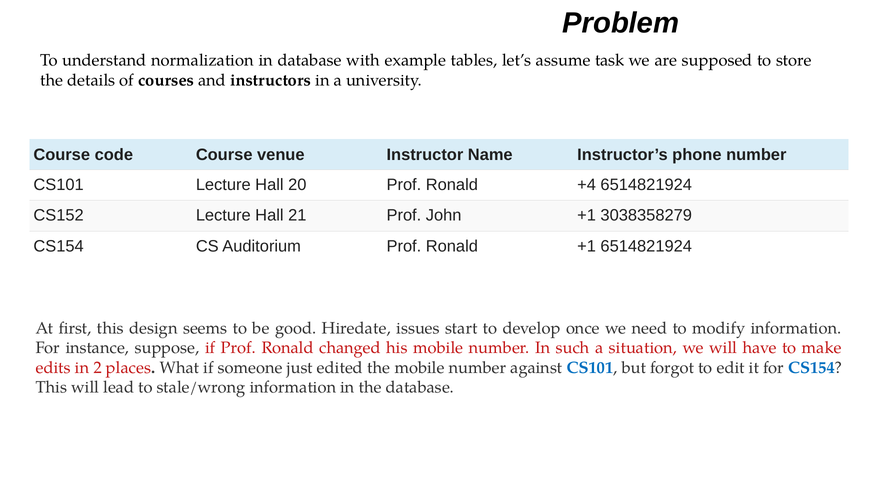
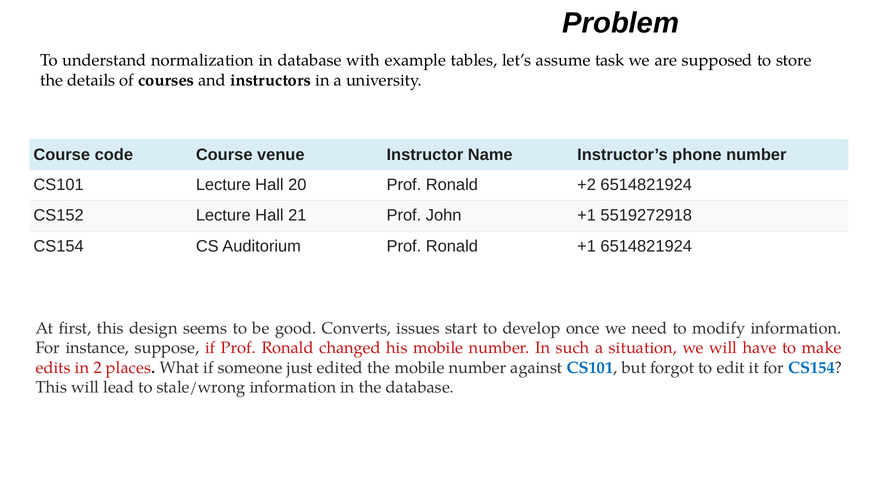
+4: +4 -> +2 (587, 185)
3038358279: 3038358279 -> 5519272918 (646, 215)
Hiredate: Hiredate -> Converts (356, 328)
